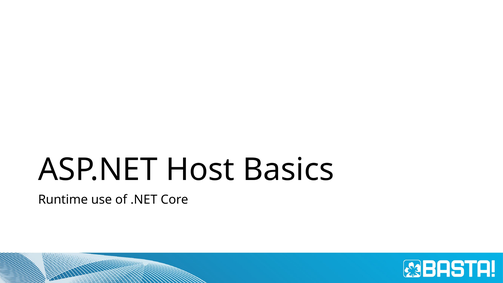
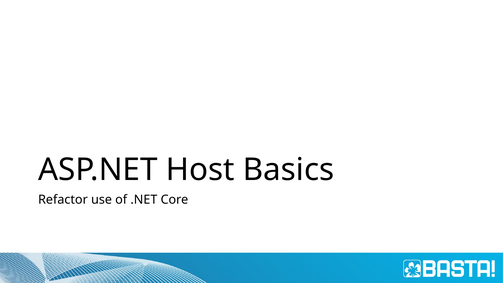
Runtime: Runtime -> Refactor (63, 200)
